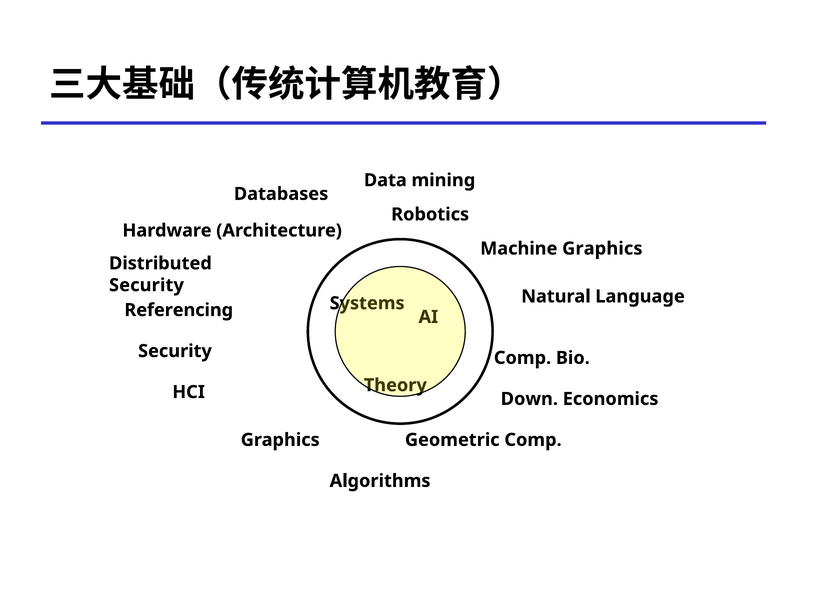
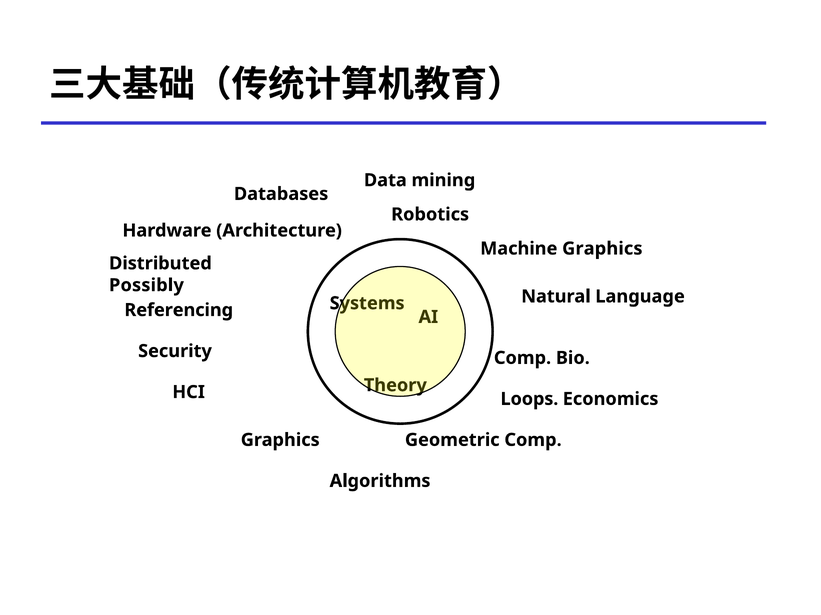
Security: Security -> Possibly (146, 286)
Down: Down -> Loops (529, 399)
